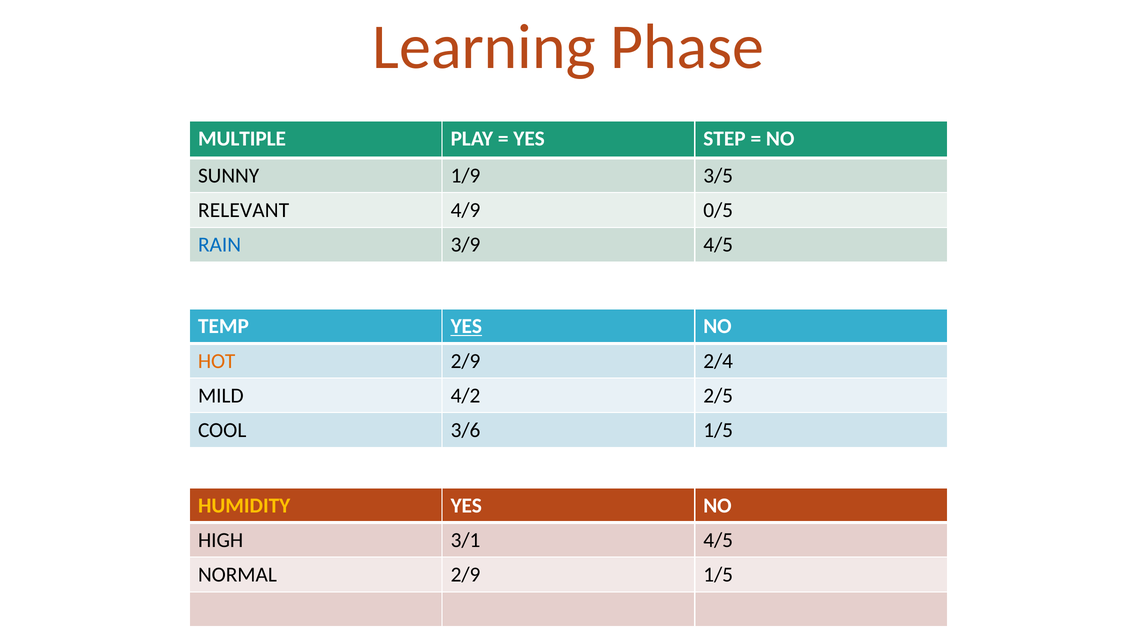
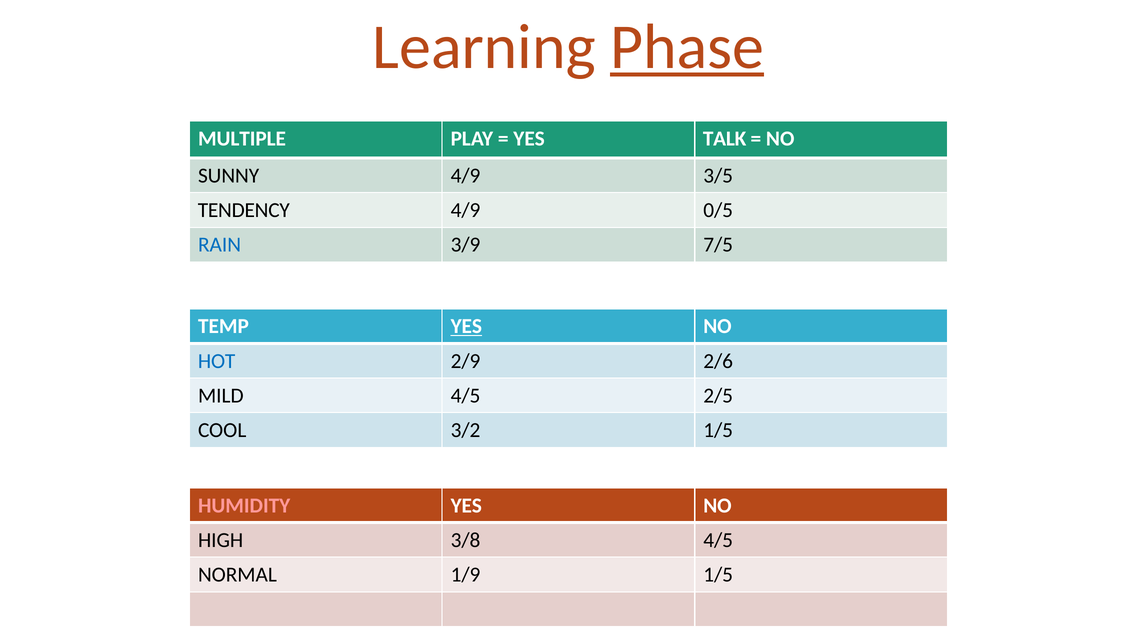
Phase underline: none -> present (687, 47)
STEP: STEP -> TALK (725, 138)
SUNNY 1/9: 1/9 -> 4/9 (466, 175)
RELEVANT: RELEVANT -> TENDENCY (244, 210)
3/9 4/5: 4/5 -> 7/5 (718, 245)
HOT colour: orange -> blue (217, 361)
2/4: 2/4 -> 2/6 (718, 361)
MILD 4/2: 4/2 -> 4/5 (466, 395)
3/6: 3/6 -> 3/2 (466, 430)
HUMIDITY colour: yellow -> pink (244, 505)
3/1: 3/1 -> 3/8 (466, 540)
NORMAL 2/9: 2/9 -> 1/9 (466, 574)
